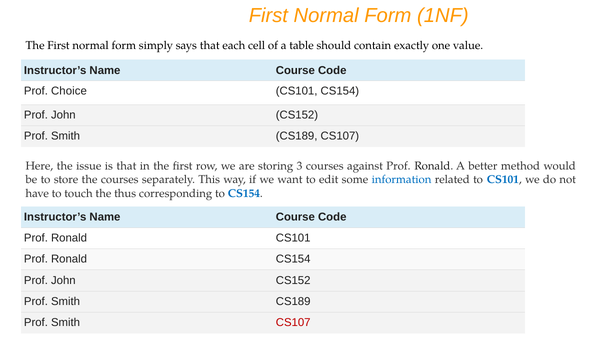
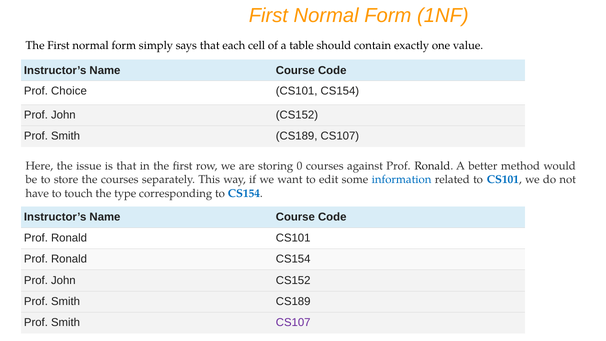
3: 3 -> 0 (300, 166)
thus: thus -> type (125, 193)
CS107 colour: red -> purple (293, 323)
